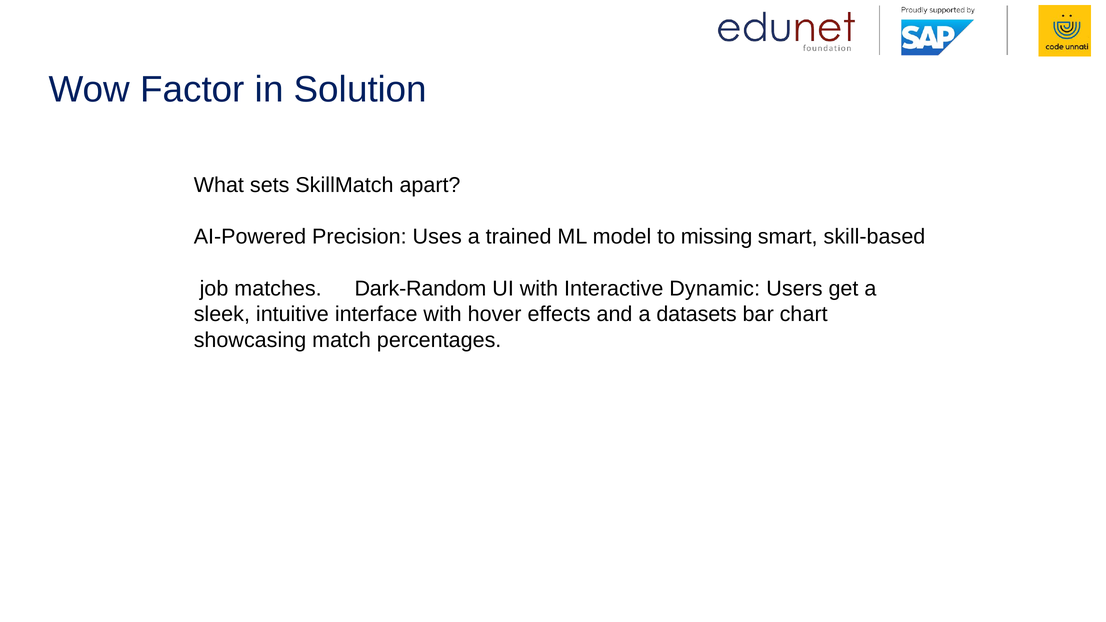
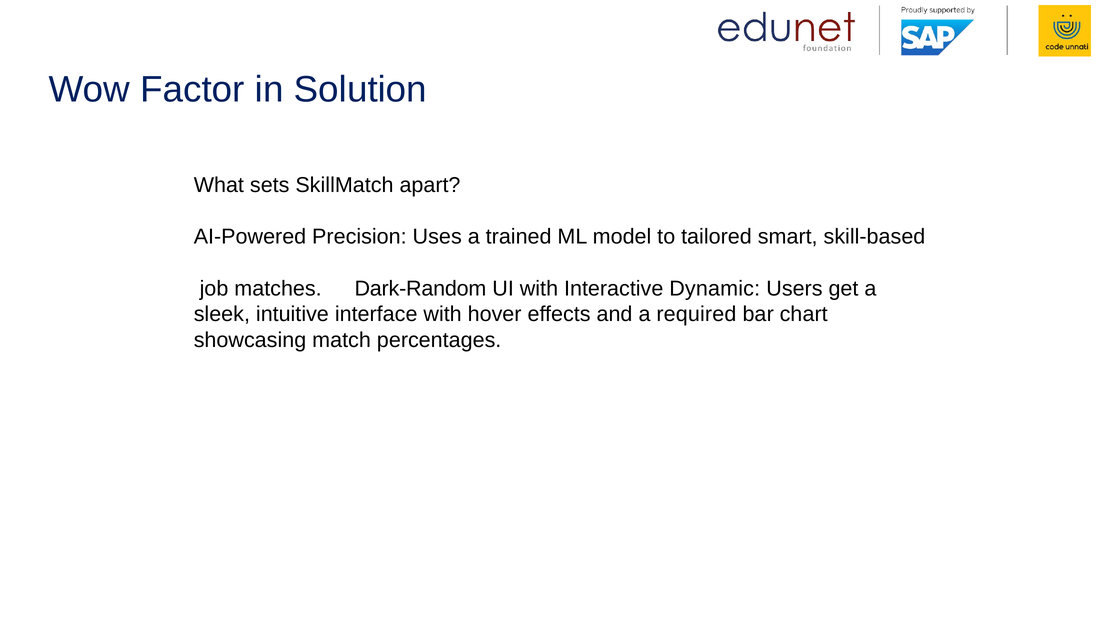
missing: missing -> tailored (716, 237)
datasets: datasets -> required (696, 314)
